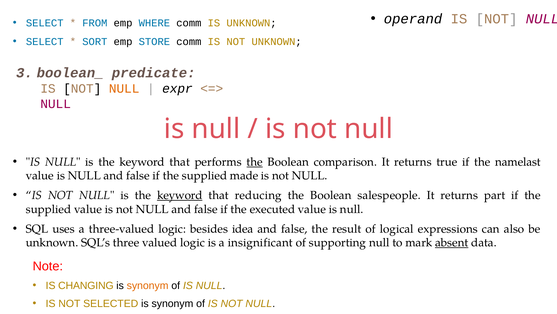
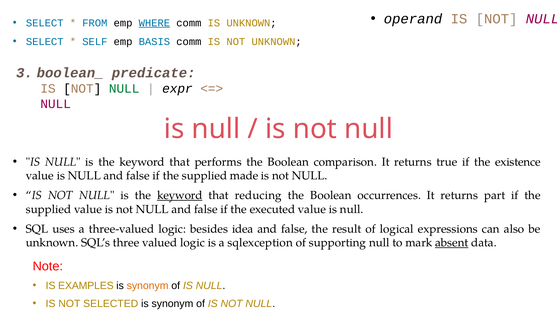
WHERE underline: none -> present (154, 23)
SORT: SORT -> SELF (95, 42)
STORE: STORE -> BASIS (154, 42)
NULL colour: orange -> green (124, 89)
the underline: present -> none (255, 161)
namelast: namelast -> existence (518, 161)
salespeople: salespeople -> occurrences (389, 195)
insignificant: insignificant -> sqlexception (260, 242)
CHANGING: CHANGING -> EXAMPLES (86, 285)
